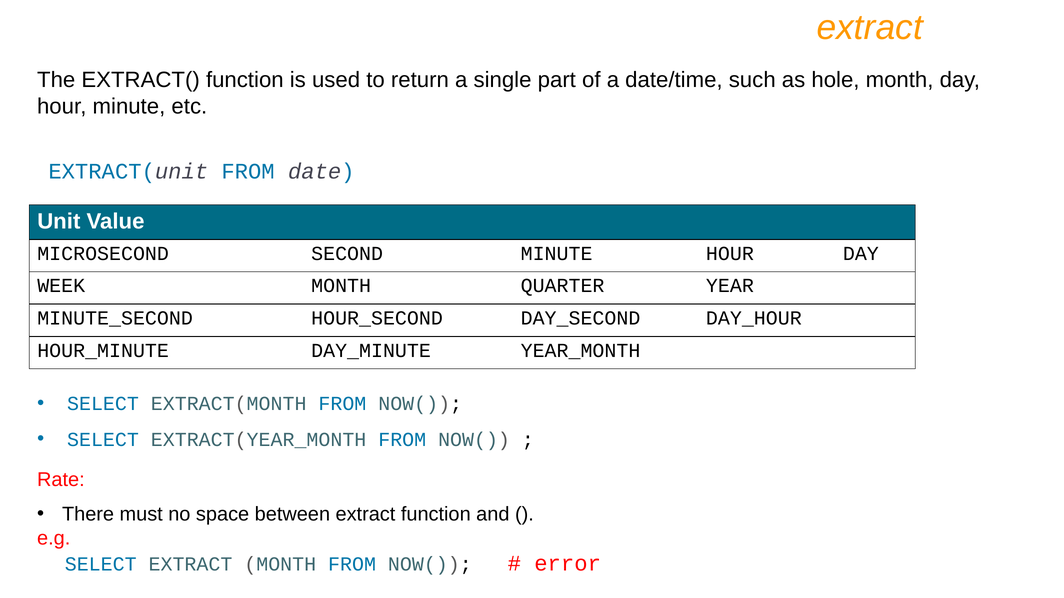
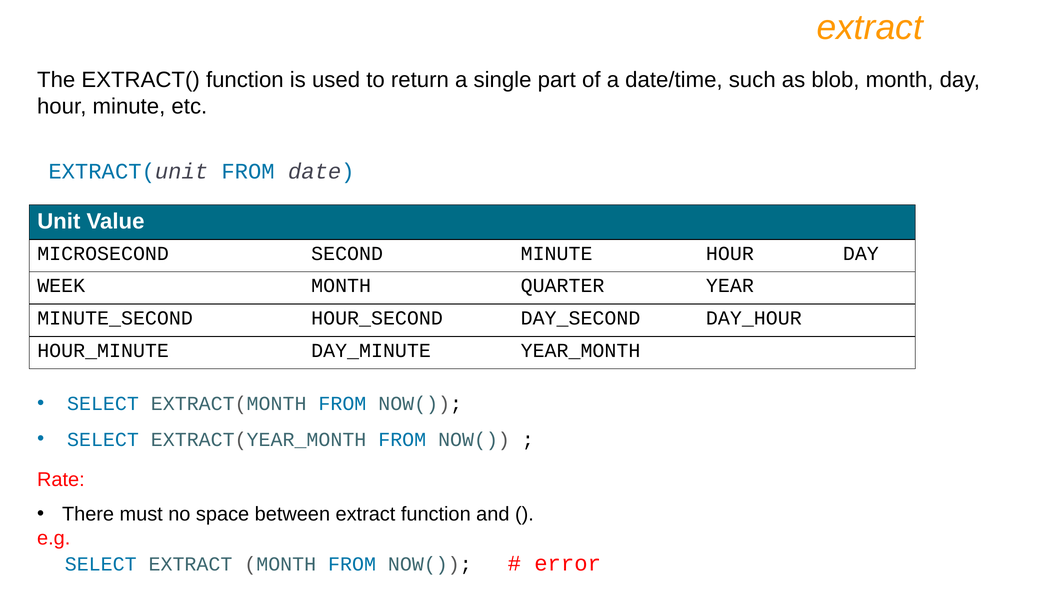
hole: hole -> blob (835, 80)
